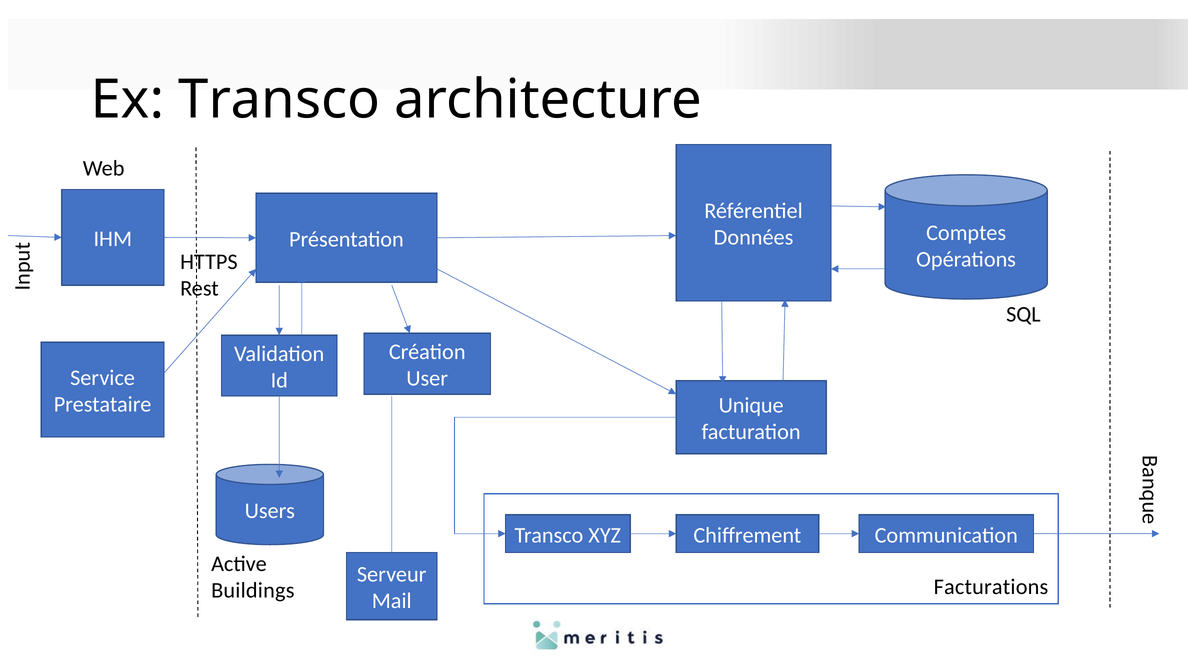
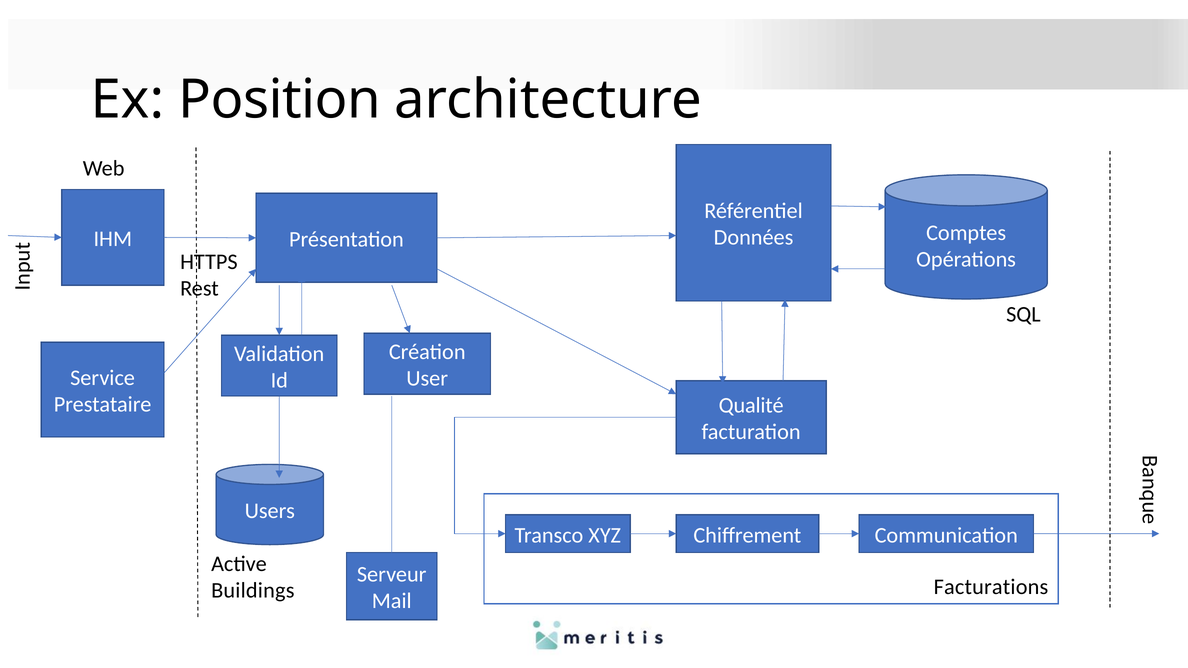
Ex Transco: Transco -> Position (279, 100)
Unique: Unique -> Qualité (751, 406)
